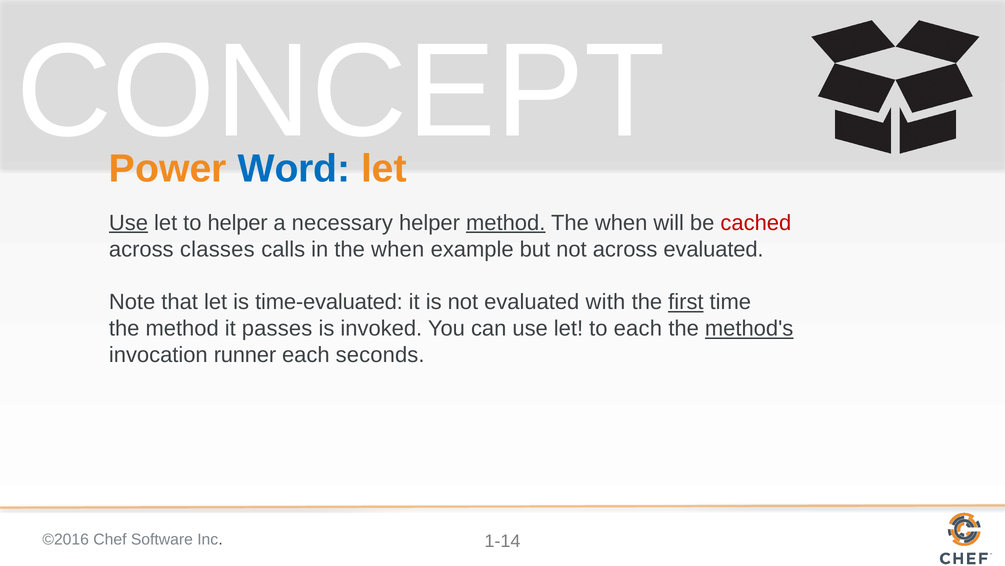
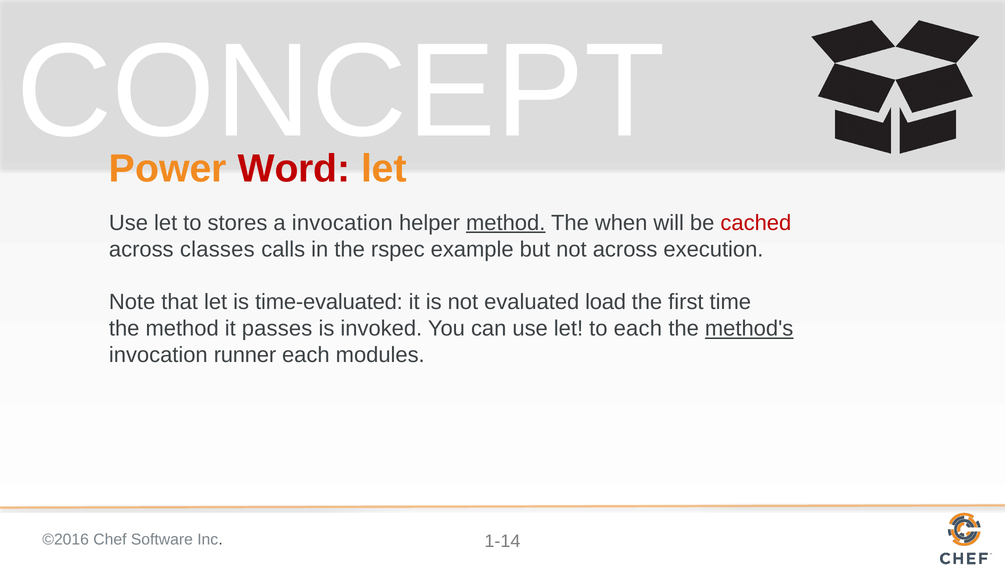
Word colour: blue -> red (294, 168)
Use underline: present -> none (129, 223)
to helper: helper -> stores (238, 223)
a necessary: necessary -> invocation (342, 223)
in the when: when -> rspec (398, 249)
across evaluated: evaluated -> execution (713, 249)
with: with -> load (606, 302)
first underline: present -> none (686, 302)
seconds: seconds -> modules (380, 355)
